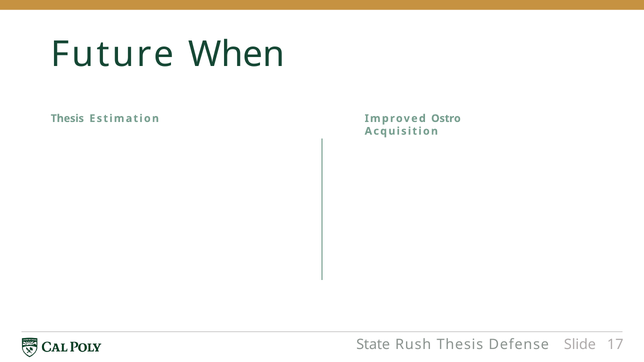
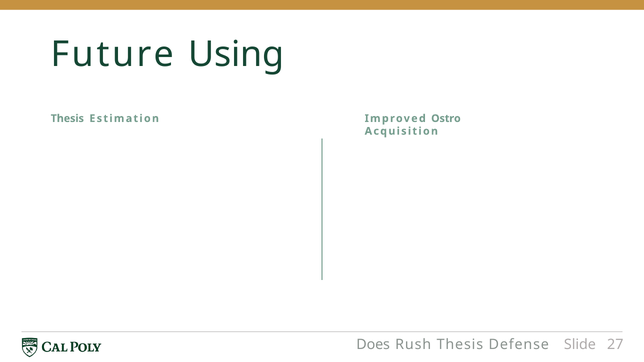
When: When -> Using (236, 55)
State: State -> Does (373, 345)
17: 17 -> 27 (615, 345)
